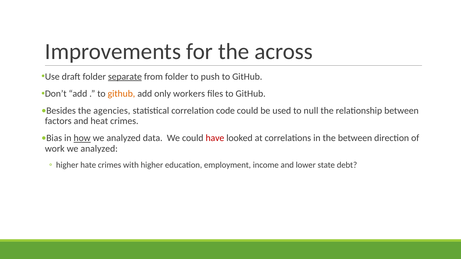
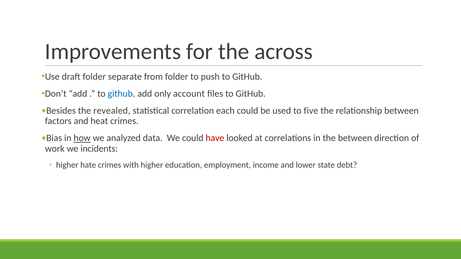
separate underline: present -> none (125, 77)
github colour: orange -> blue (121, 94)
workers: workers -> account (189, 94)
agencies: agencies -> revealed (112, 111)
code: code -> each (225, 111)
null: null -> five (311, 111)
analyzed: analyzed -> incidents (99, 149)
